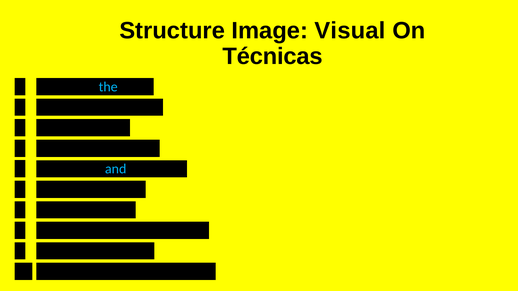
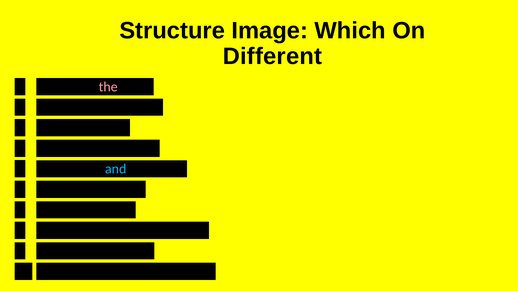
Visual: Visual -> Which (350, 31)
Técnicas: Técnicas -> Different (272, 56)
the colour: light blue -> pink (108, 87)
